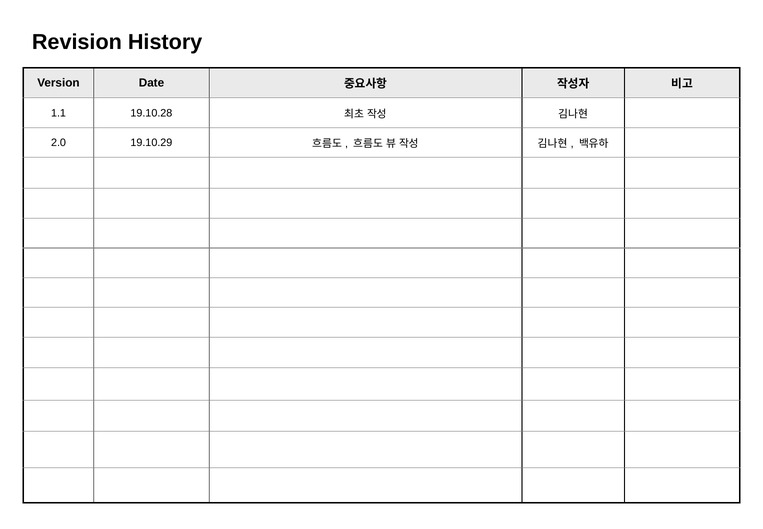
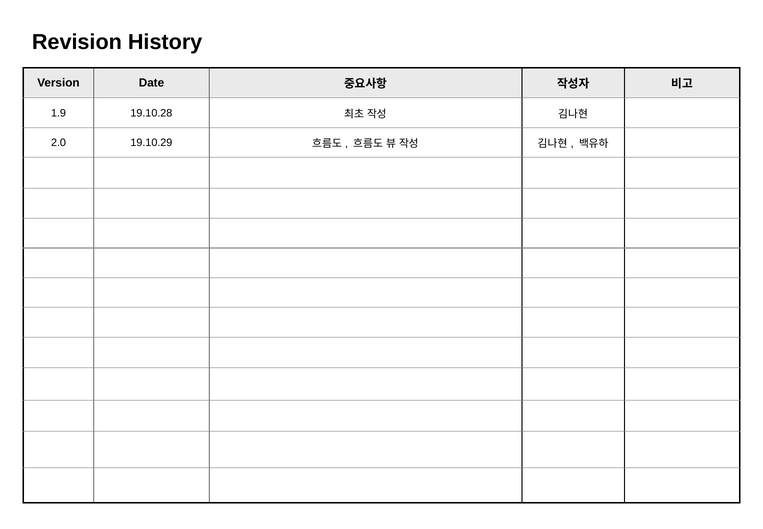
1.1: 1.1 -> 1.9 (59, 113)
